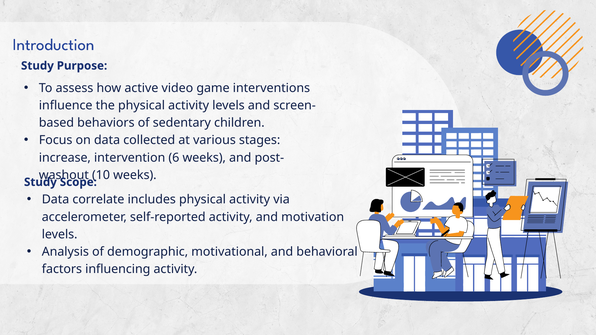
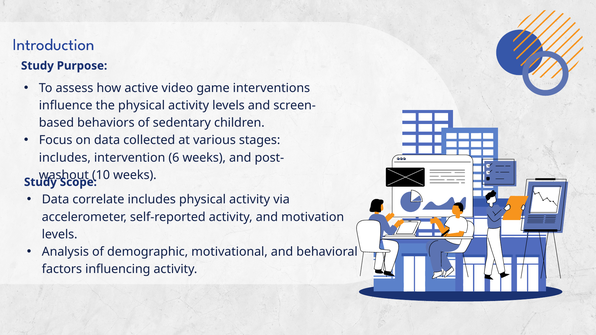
increase: increase -> includes (65, 158)
